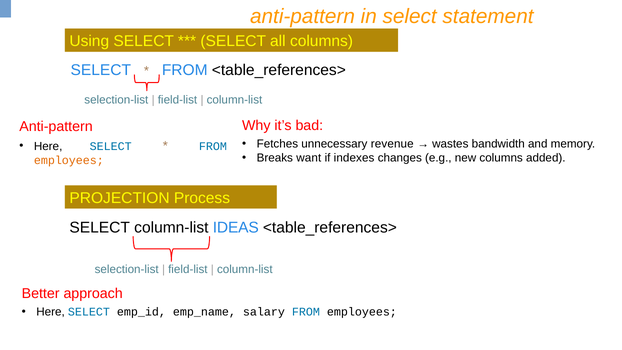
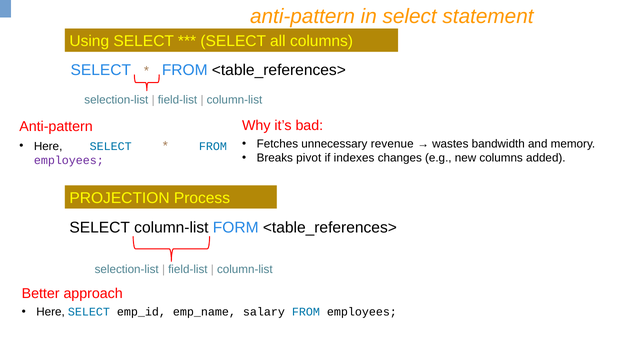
want: want -> pivot (309, 158)
employees colour: orange -> purple (69, 161)
IDEAS: IDEAS -> FORM (236, 227)
